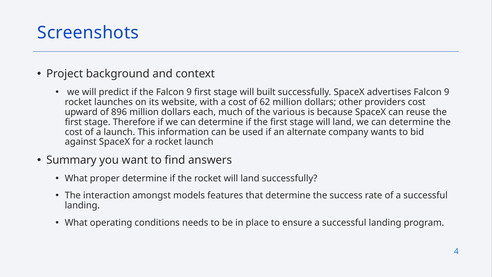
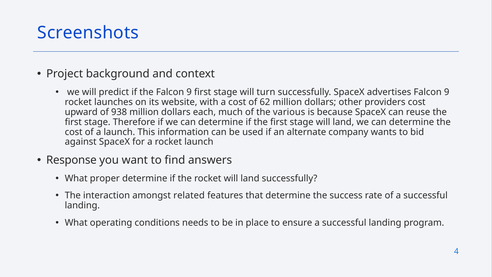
built: built -> turn (266, 92)
896: 896 -> 938 (119, 112)
Summary: Summary -> Response (71, 160)
models: models -> related (189, 195)
